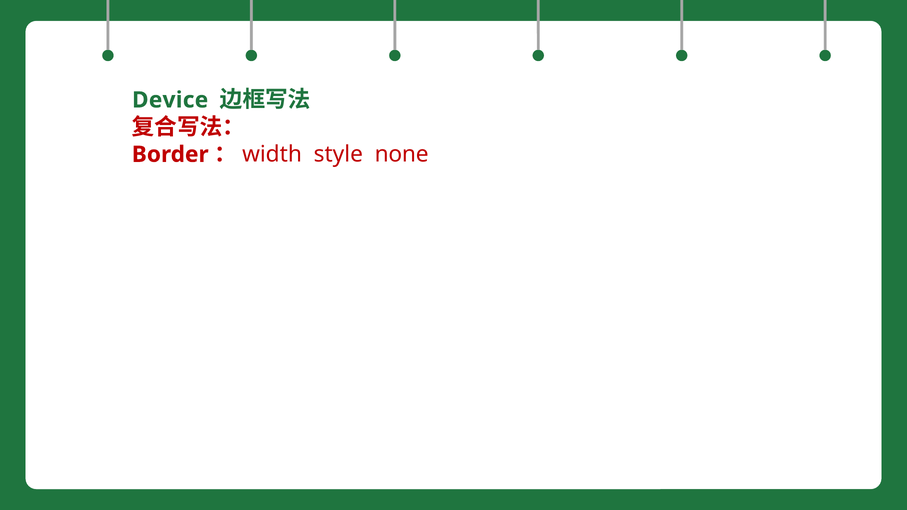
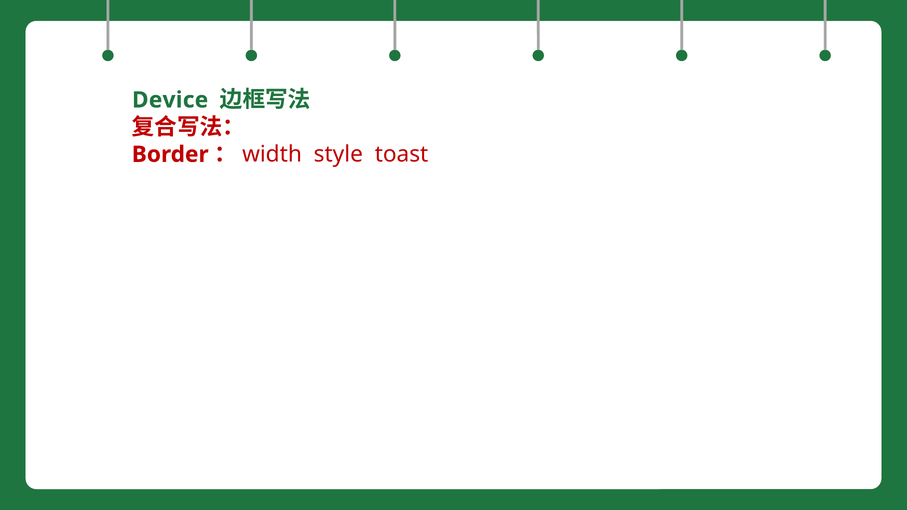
none: none -> toast (402, 154)
